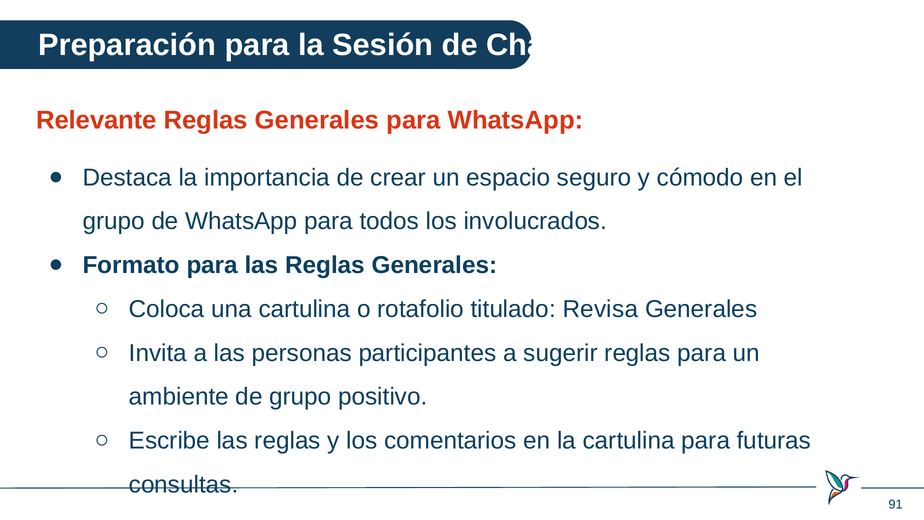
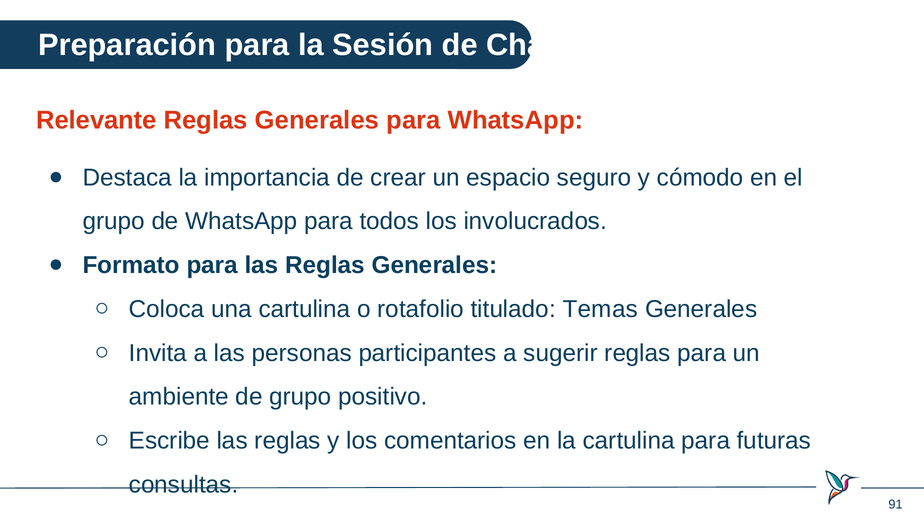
Revisa: Revisa -> Temas (600, 309)
